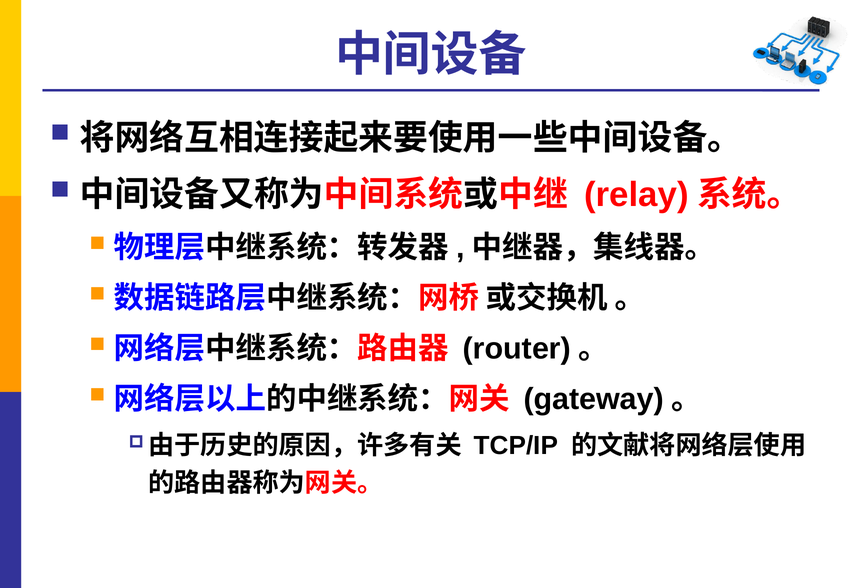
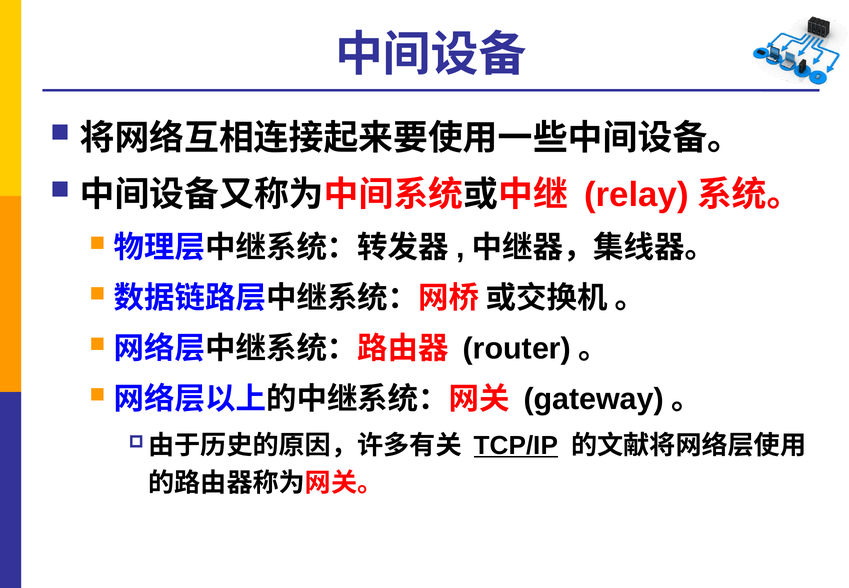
TCP/IP underline: none -> present (516, 445)
